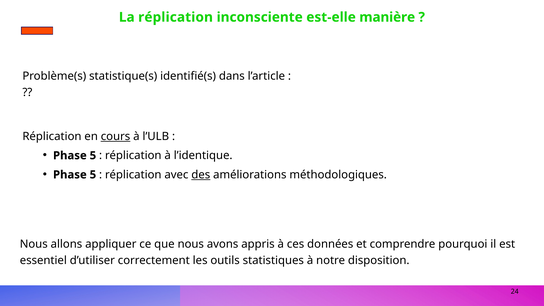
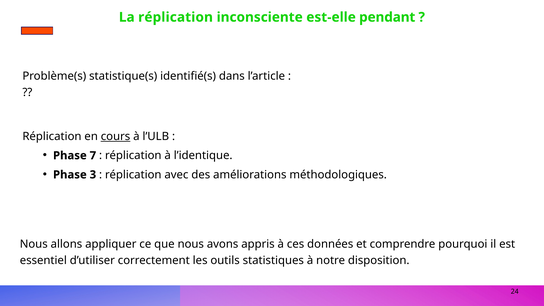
manière: manière -> pendant (387, 17)
5: 5 -> 7 (93, 156)
5: 5 -> 3 (93, 175)
des underline: present -> none (201, 175)
